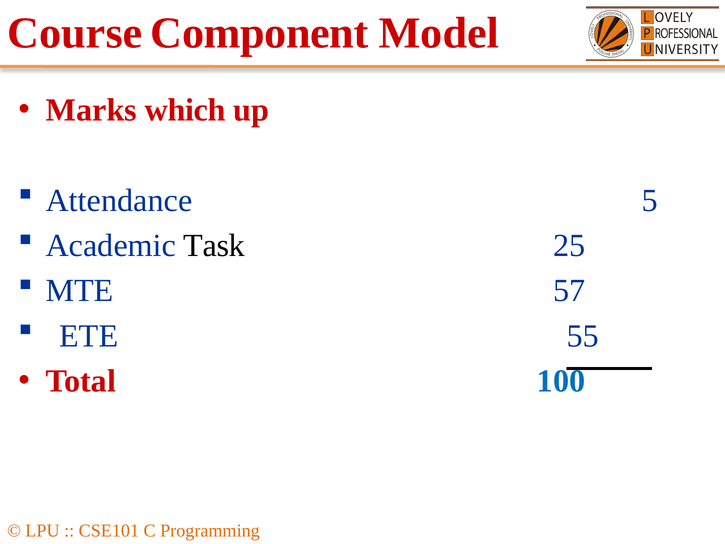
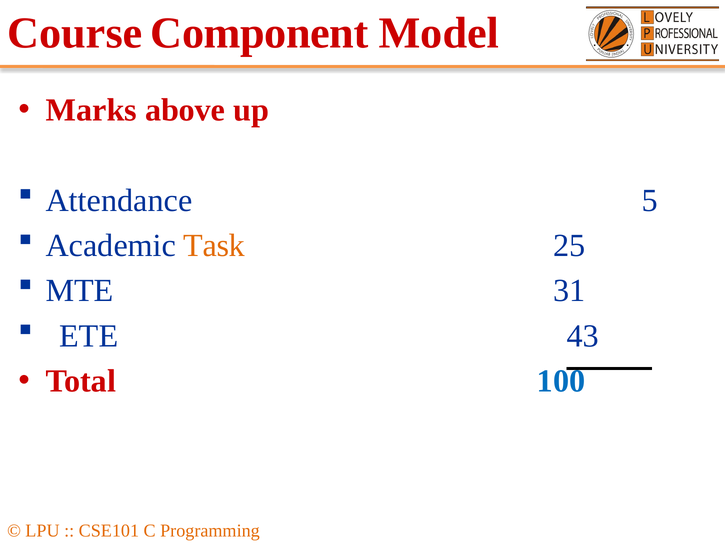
which: which -> above (185, 110)
Task colour: black -> orange (214, 246)
57: 57 -> 31 (569, 291)
55: 55 -> 43 (583, 336)
